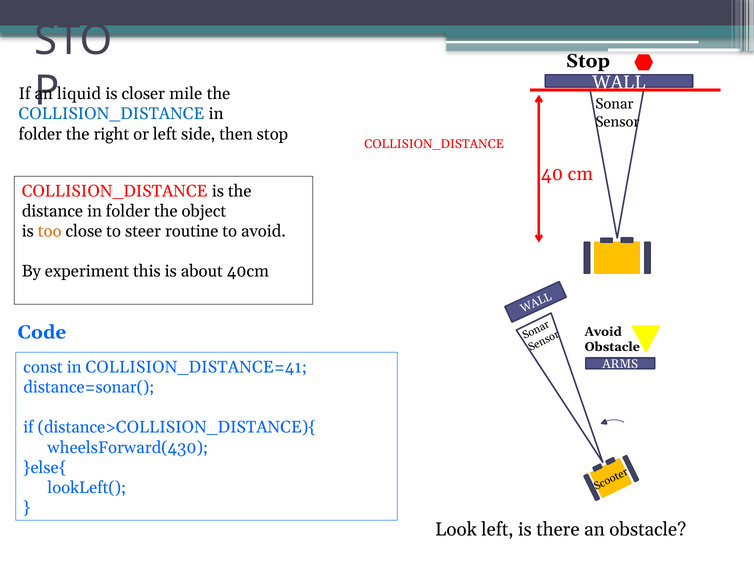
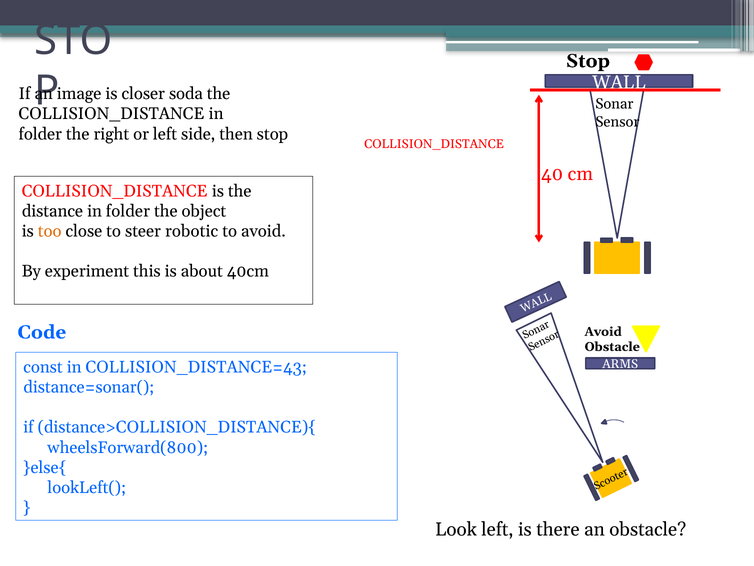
liquid: liquid -> image (79, 94)
mile: mile -> soda (186, 94)
COLLISION_DISTANCE colour: blue -> black (112, 114)
routine: routine -> robotic (192, 231)
COLLISION_DISTANCE=41: COLLISION_DISTANCE=41 -> COLLISION_DISTANCE=43 (196, 367)
wheelsForward(430: wheelsForward(430 -> wheelsForward(800 (128, 447)
